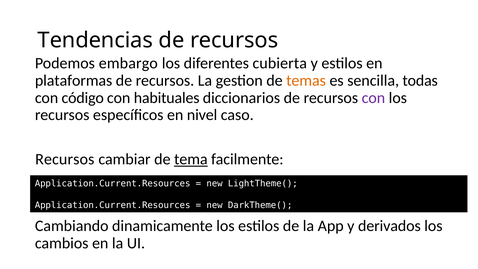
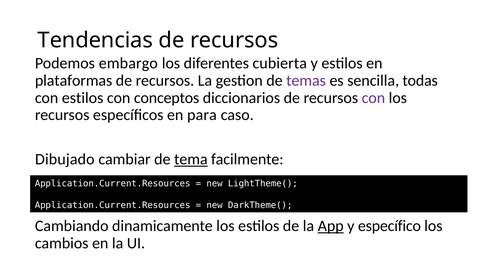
temas colour: orange -> purple (306, 81)
con código: código -> estilos (83, 98)
habituales: habituales -> conceptos (167, 98)
nivel: nivel -> para (202, 115)
Recursos: Recursos -> Dibujado (65, 159)
App underline: none -> present (331, 226)
derivados: derivados -> específico (389, 226)
